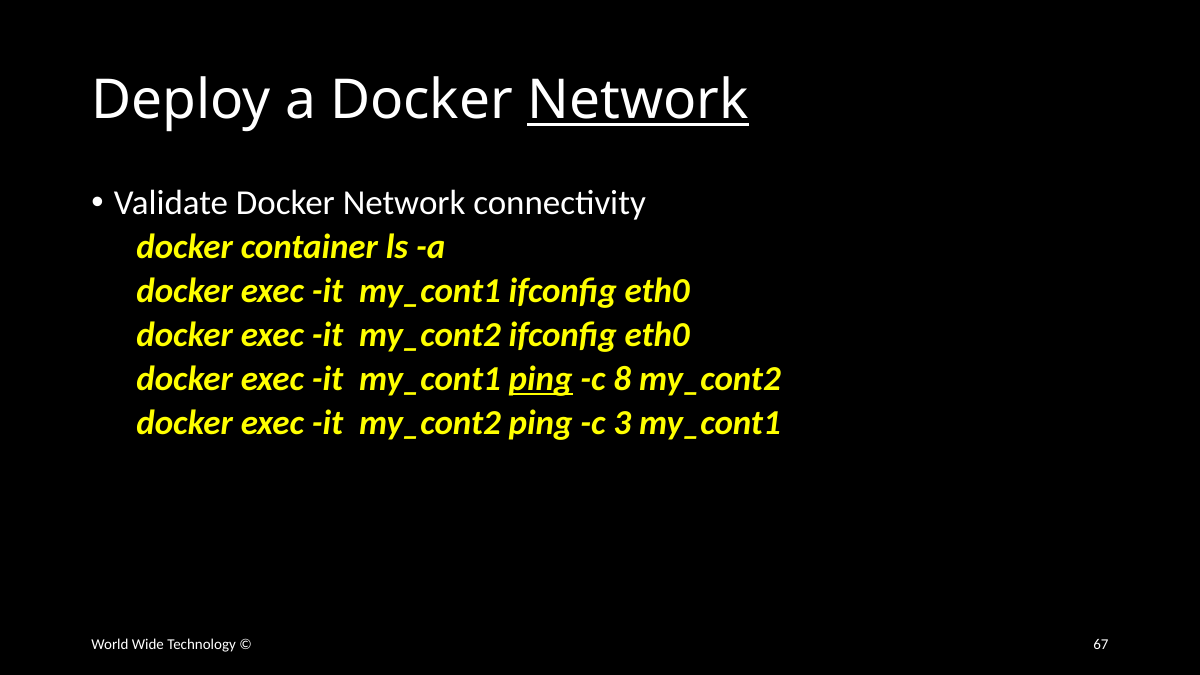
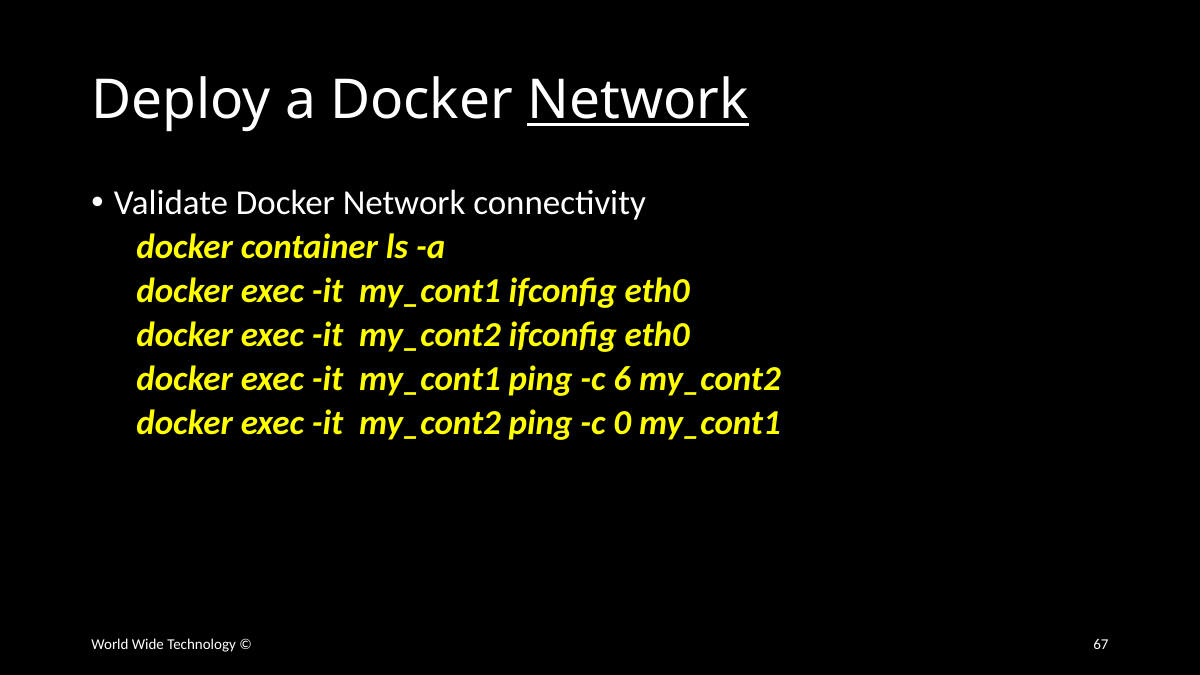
ping underline: present -> none (541, 379)
8: 8 -> 6 (622, 379)
3: 3 -> 0 (622, 423)
